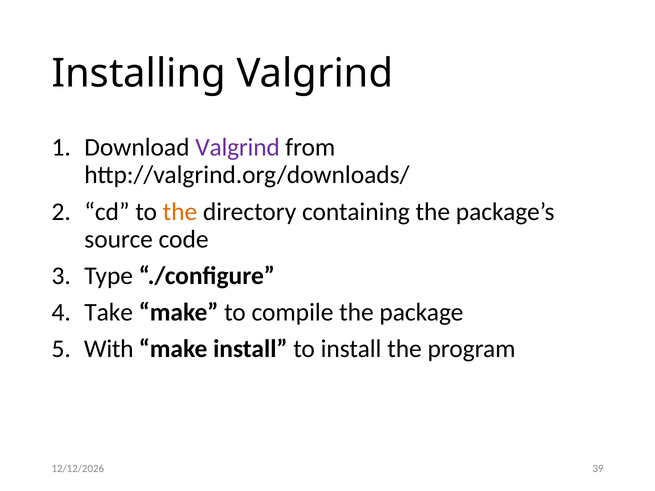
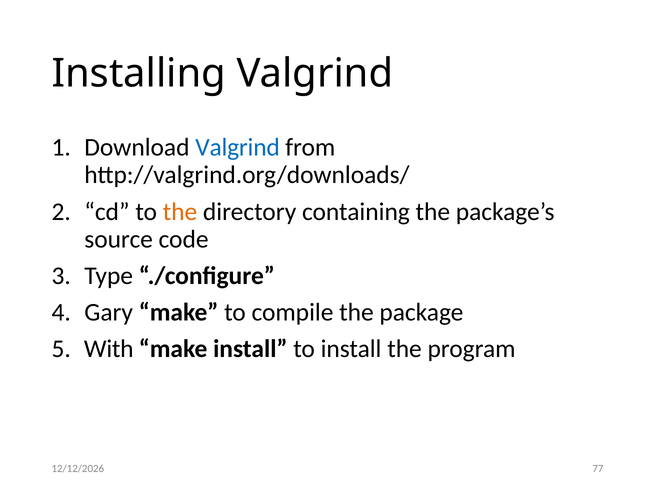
Valgrind colour: purple -> blue (238, 148)
Take: Take -> Gary (109, 313)
39: 39 -> 77 (598, 469)
